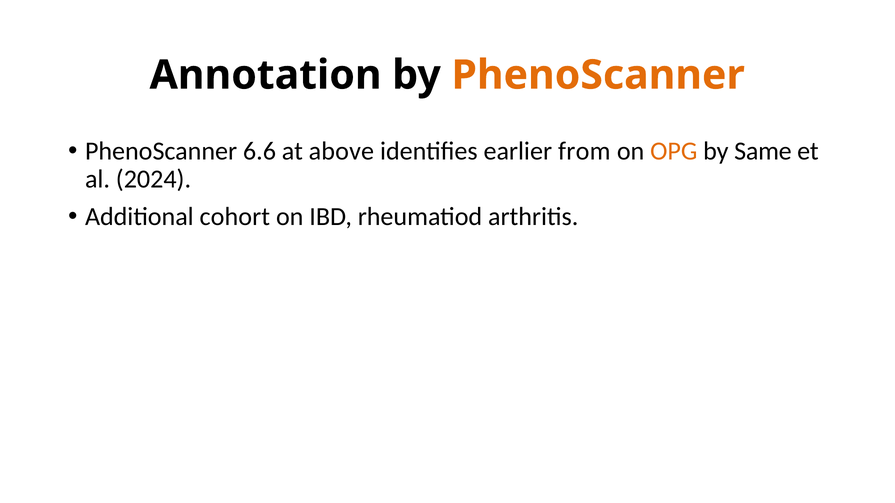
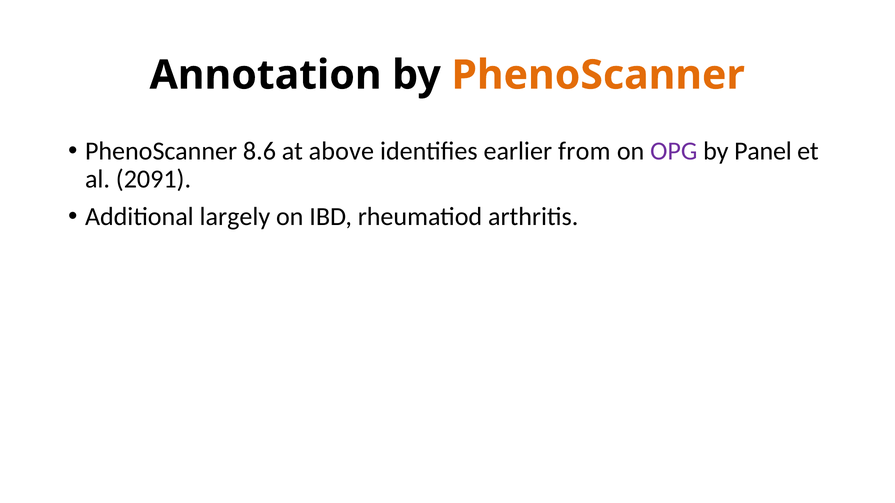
6.6: 6.6 -> 8.6 (259, 151)
OPG colour: orange -> purple (674, 151)
Same: Same -> Panel (763, 151)
2024: 2024 -> 2091 (153, 180)
cohort: cohort -> largely (235, 217)
